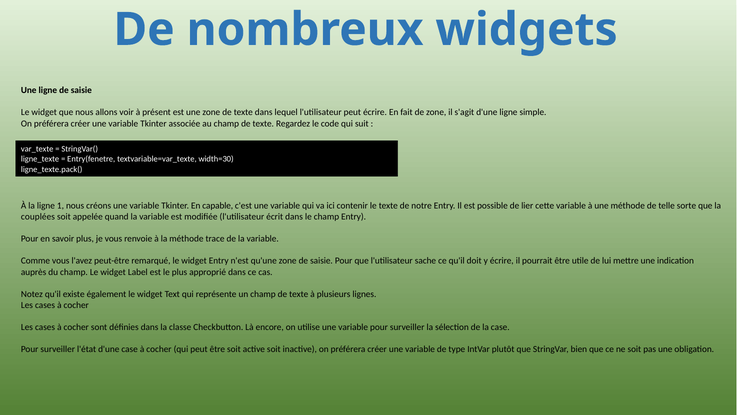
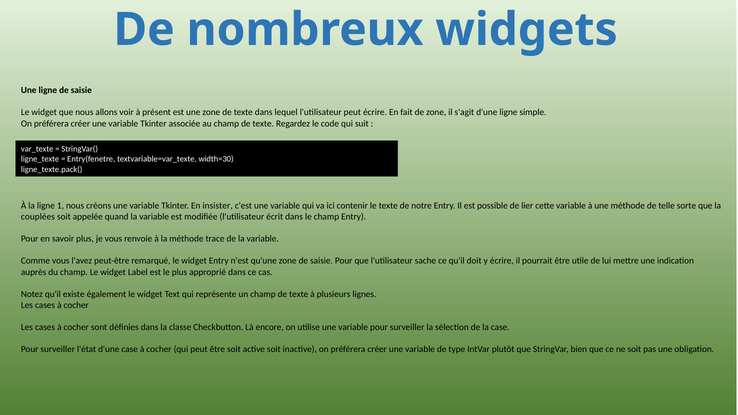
capable: capable -> insister (218, 206)
